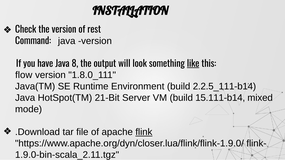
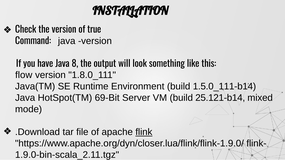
rest: rest -> true (94, 30)
like underline: present -> none (193, 64)
2.2.5_111-b14: 2.2.5_111-b14 -> 1.5.0_111-b14 (224, 87)
21-Bit: 21-Bit -> 69-Bit (107, 98)
15.111-b14: 15.111-b14 -> 25.121-b14 (220, 98)
